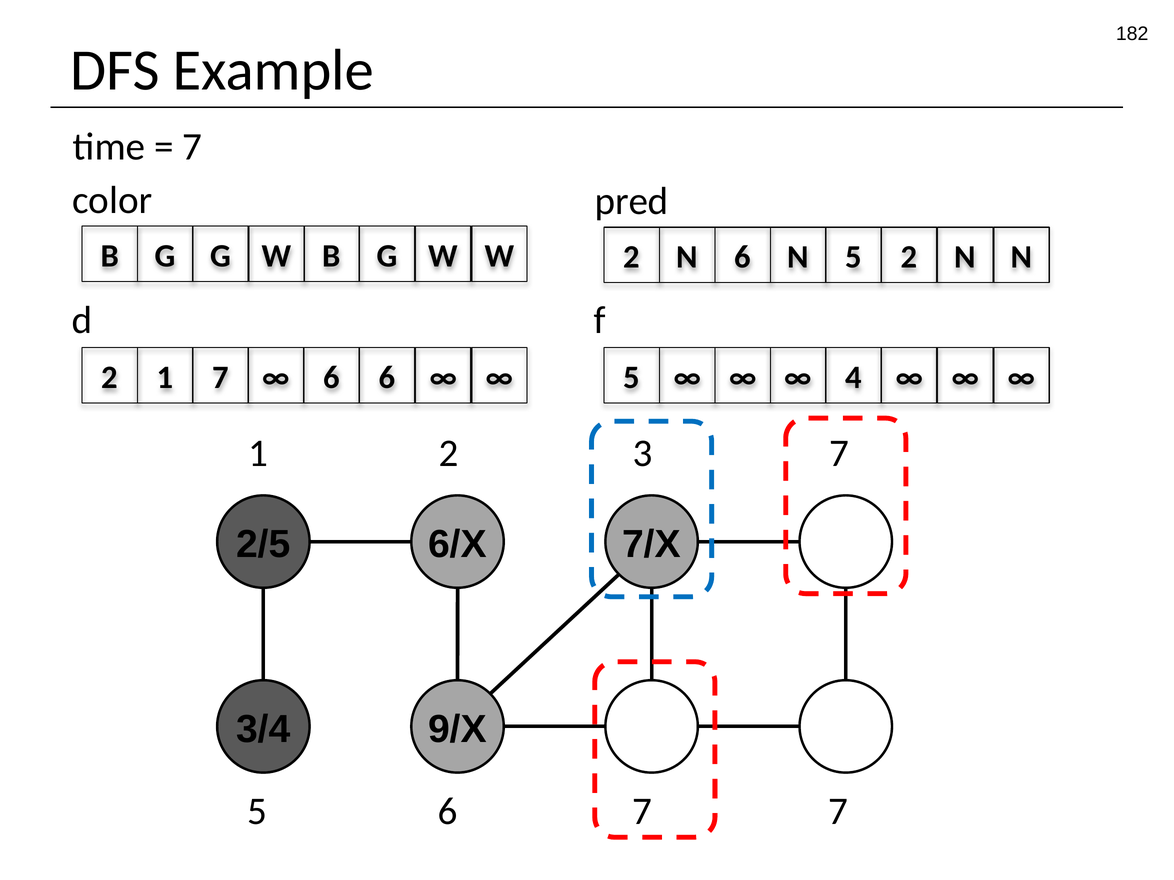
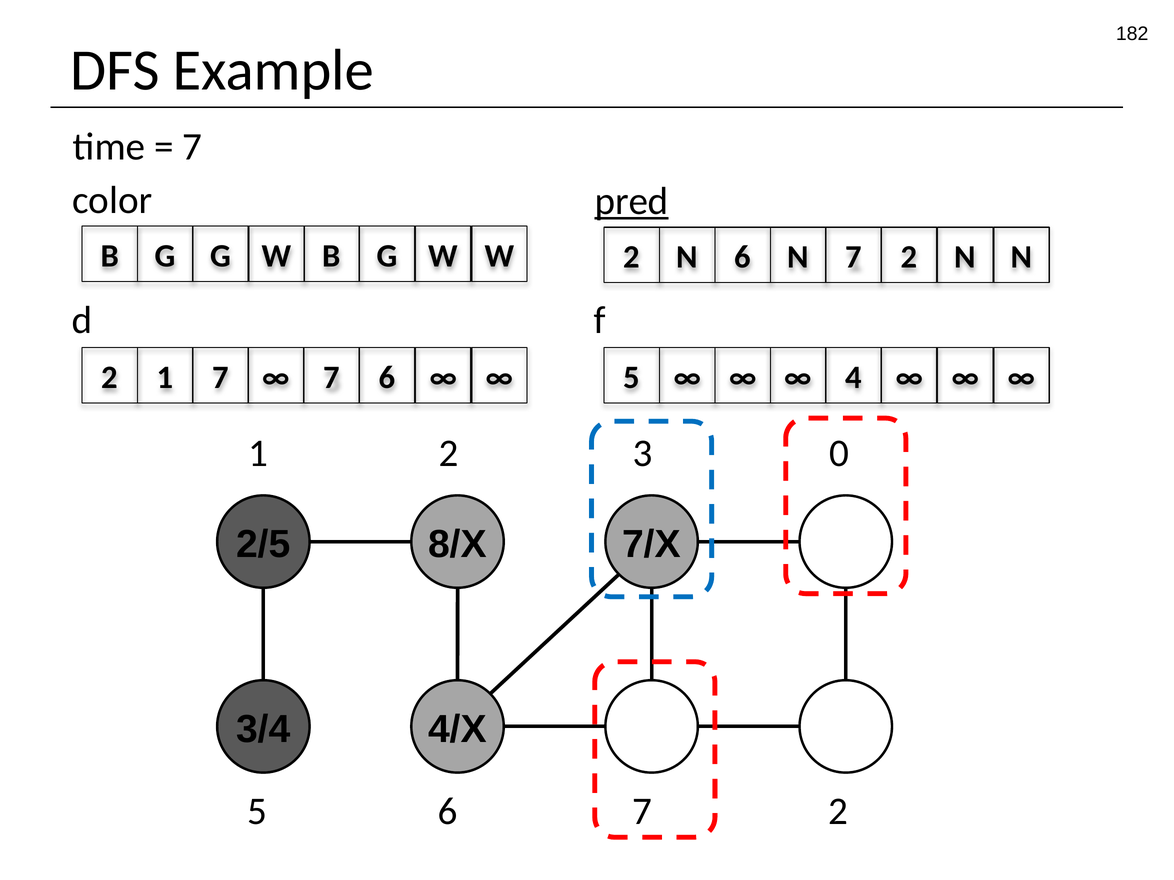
pred underline: none -> present (632, 202)
N 5: 5 -> 7 (854, 257)
6: 6 -> 7 (332, 378)
3 7: 7 -> 0 (839, 454)
6/X: 6/X -> 8/X (457, 545)
9/X: 9/X -> 4/X (457, 730)
5 7 7: 7 -> 2 (838, 812)
